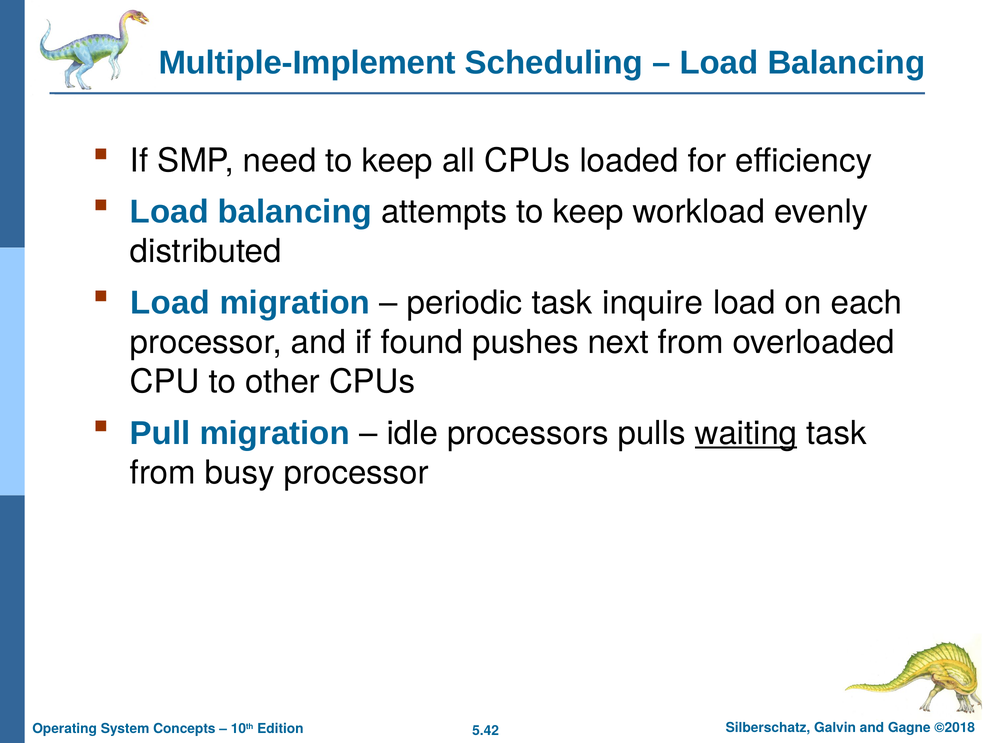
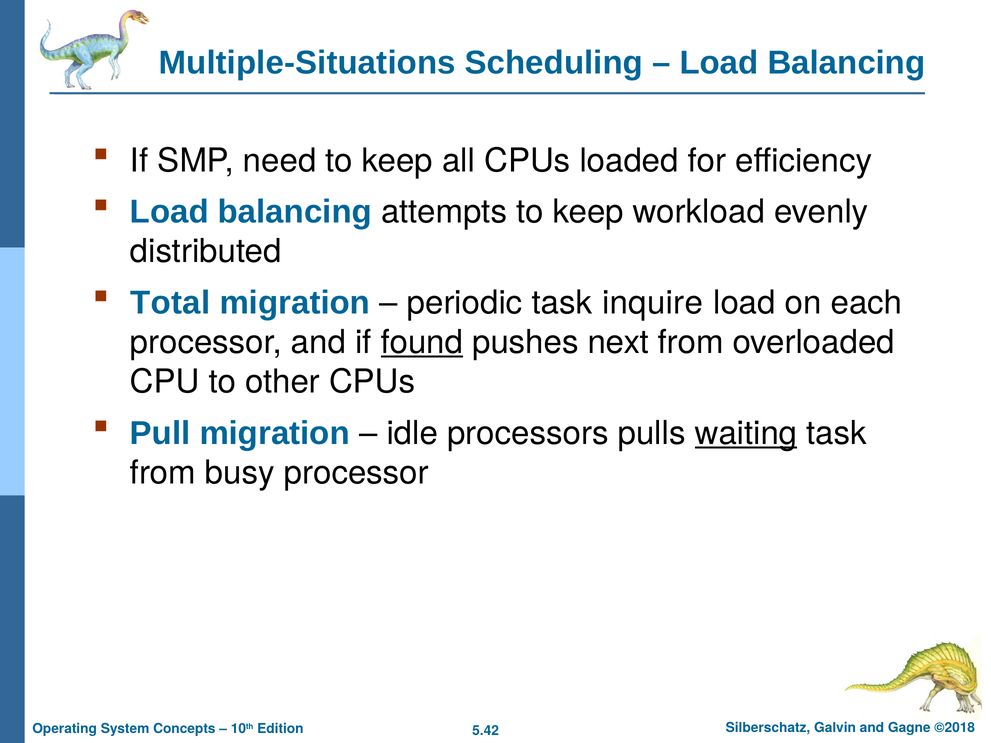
Multiple-Implement: Multiple-Implement -> Multiple-Situations (307, 63)
Load: Load -> Total (170, 303)
found underline: none -> present (422, 342)
